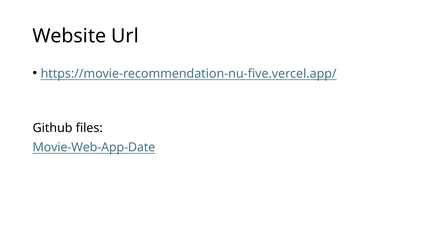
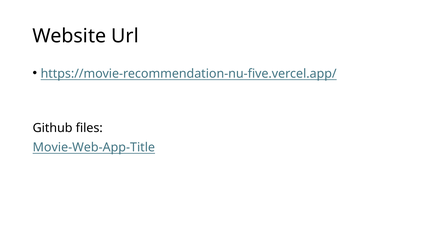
Movie-Web-App-Date: Movie-Web-App-Date -> Movie-Web-App-Title (94, 147)
